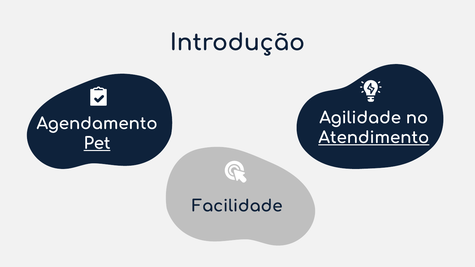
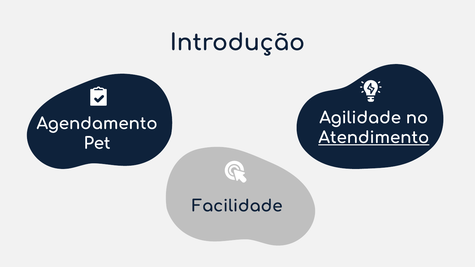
Pet underline: present -> none (97, 144)
